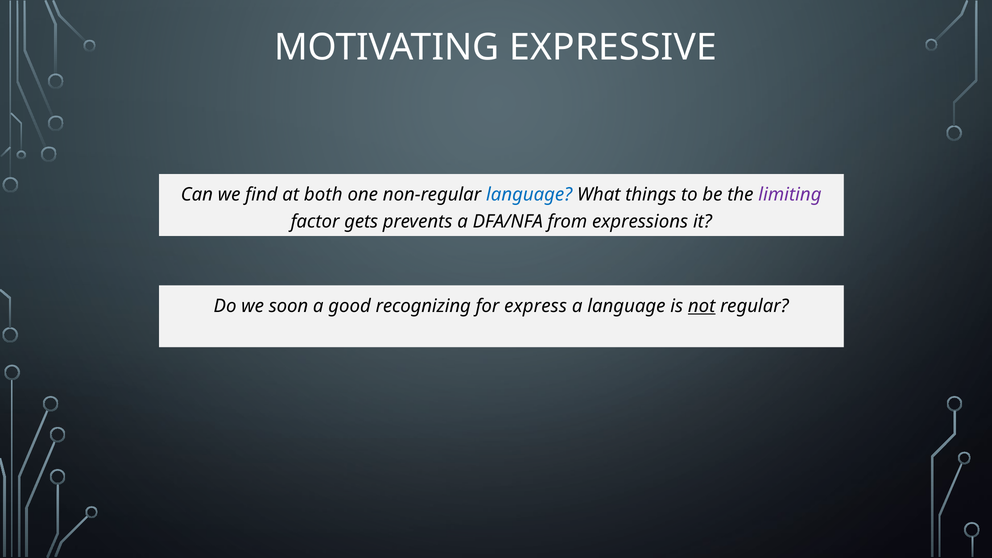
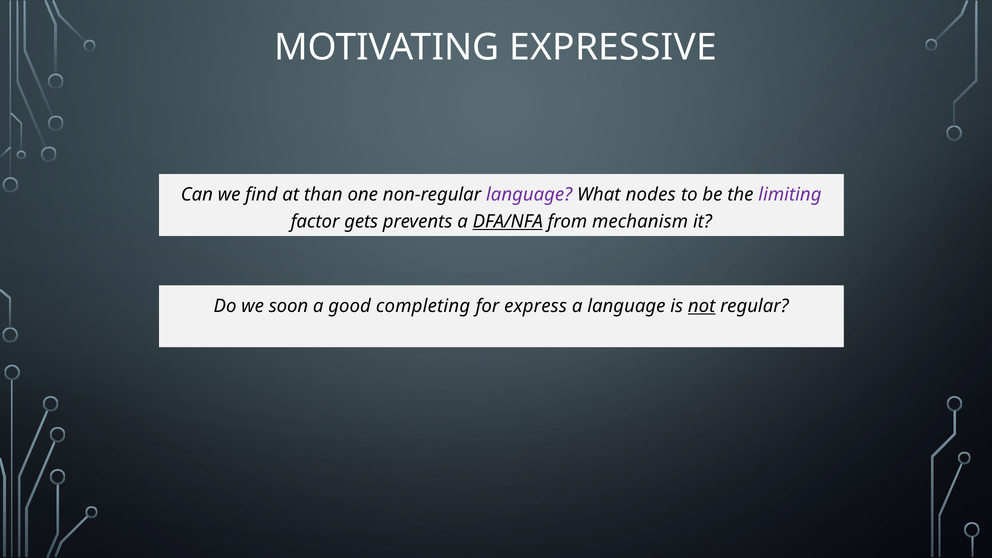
both: both -> than (323, 195)
language colour: blue -> purple (529, 195)
things: things -> nodes (651, 195)
DFA/NFA underline: none -> present (508, 221)
expressions: expressions -> mechanism (640, 221)
recognizing: recognizing -> completing (423, 306)
